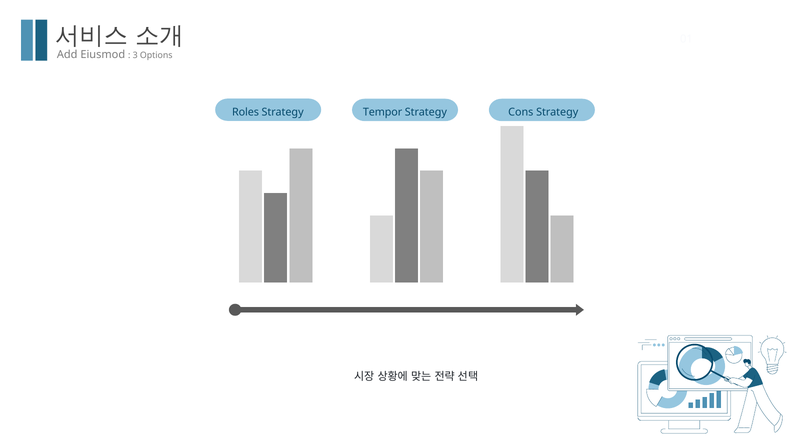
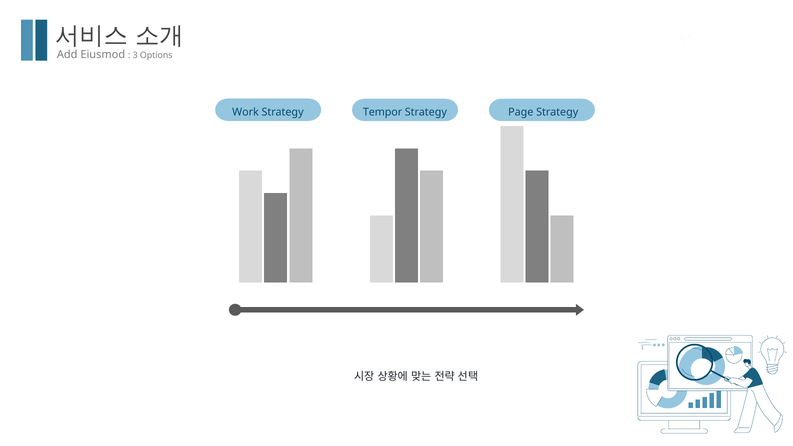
Cons: Cons -> Page (521, 112)
Roles: Roles -> Work (245, 112)
